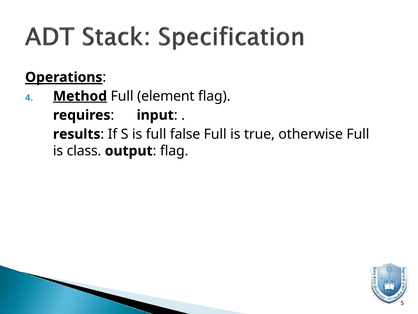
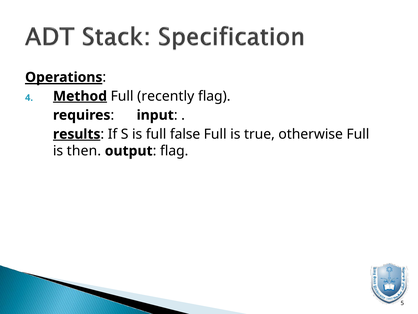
element: element -> recently (166, 96)
results underline: none -> present (77, 134)
class: class -> then (84, 151)
